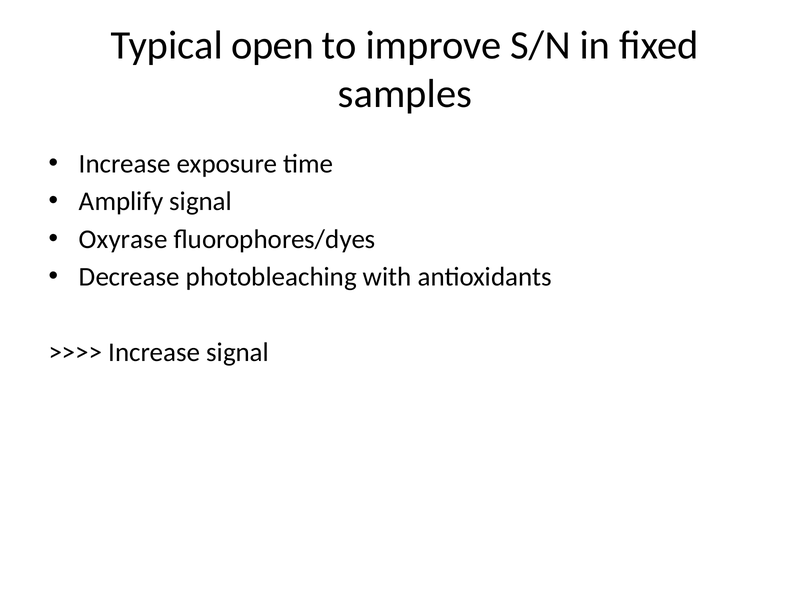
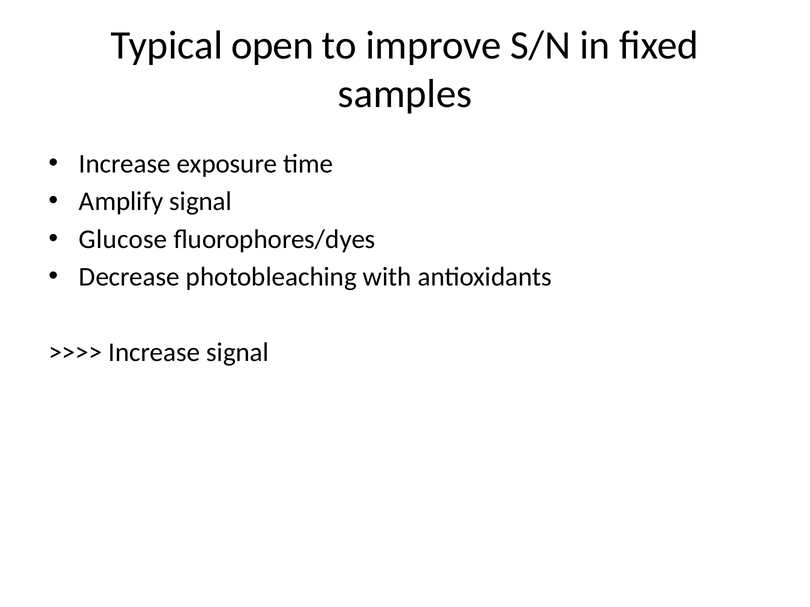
Oxyrase: Oxyrase -> Glucose (123, 239)
